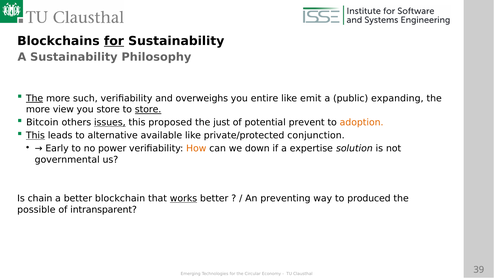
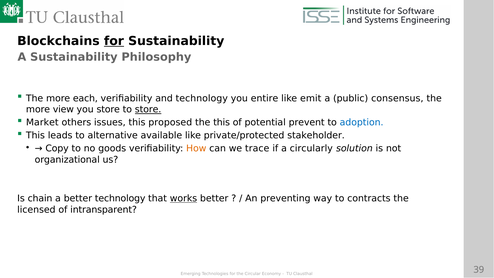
The underline: present -> none (35, 98)
such: such -> each (85, 98)
and overweighs: overweighs -> technology (202, 98)
expanding: expanding -> consensus (397, 98)
Bitcoin: Bitcoin -> Market (42, 122)
issues underline: present -> none (110, 122)
the just: just -> this (222, 122)
adoption colour: orange -> blue (362, 122)
This underline: present -> none (35, 135)
conjunction: conjunction -> stakeholder (316, 135)
Early: Early -> Copy (57, 148)
power: power -> goods (112, 148)
down: down -> trace (257, 148)
expertise: expertise -> circularly (311, 148)
governmental: governmental -> organizational (67, 160)
better blockchain: blockchain -> technology (120, 198)
produced: produced -> contracts (369, 198)
possible: possible -> licensed (36, 210)
